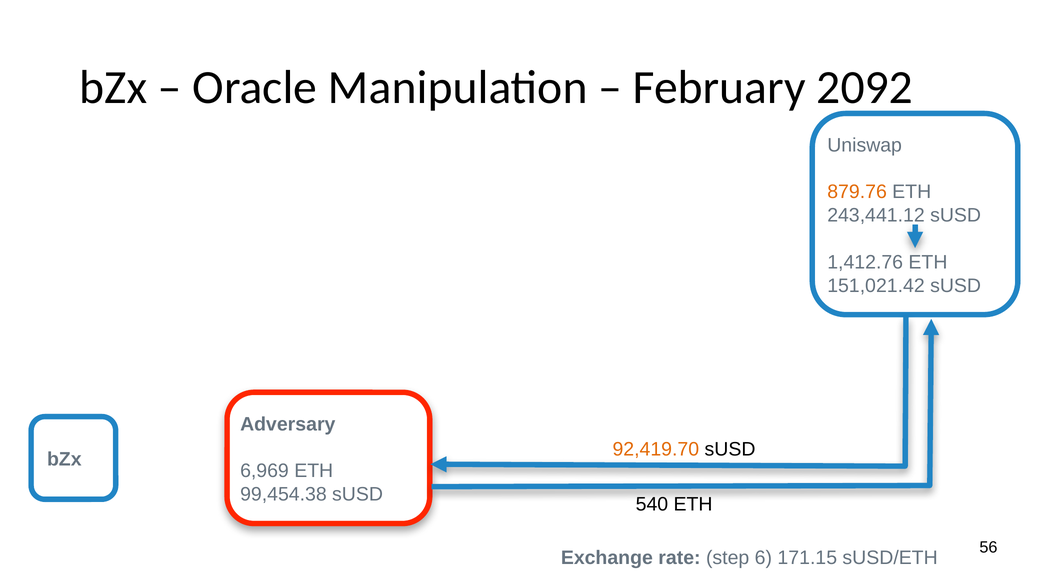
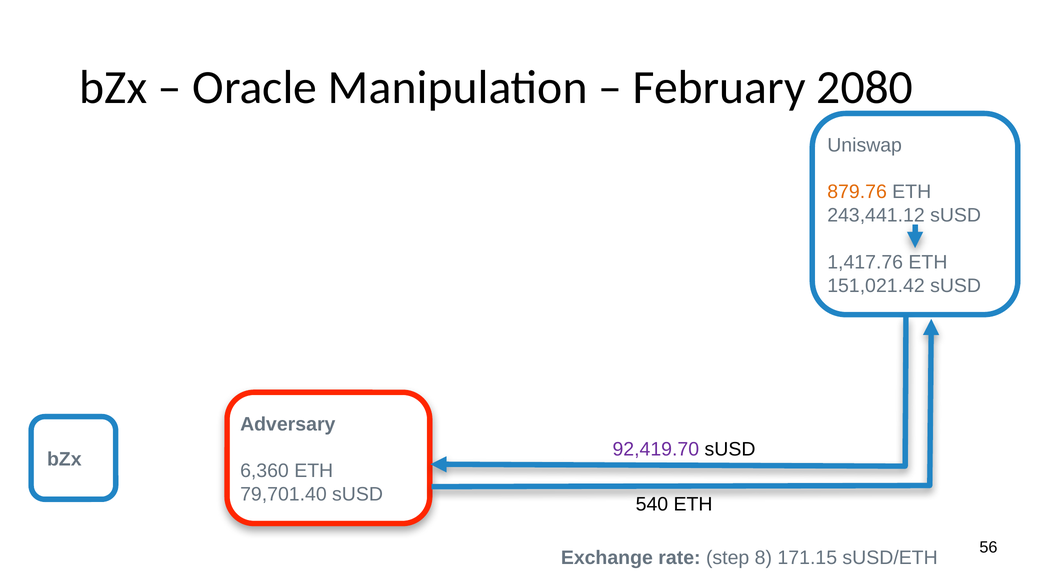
2092: 2092 -> 2080 (865, 87)
1,412.76: 1,412.76 -> 1,417.76 (865, 262)
92,419.70 colour: orange -> purple (656, 449)
6,969: 6,969 -> 6,360 (264, 471)
99,454.38: 99,454.38 -> 79,701.40 (283, 494)
6: 6 -> 8 (763, 558)
